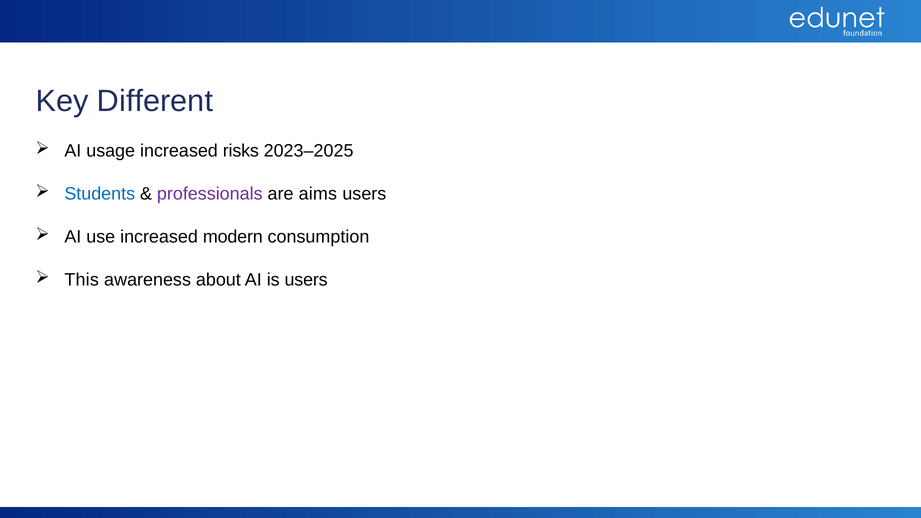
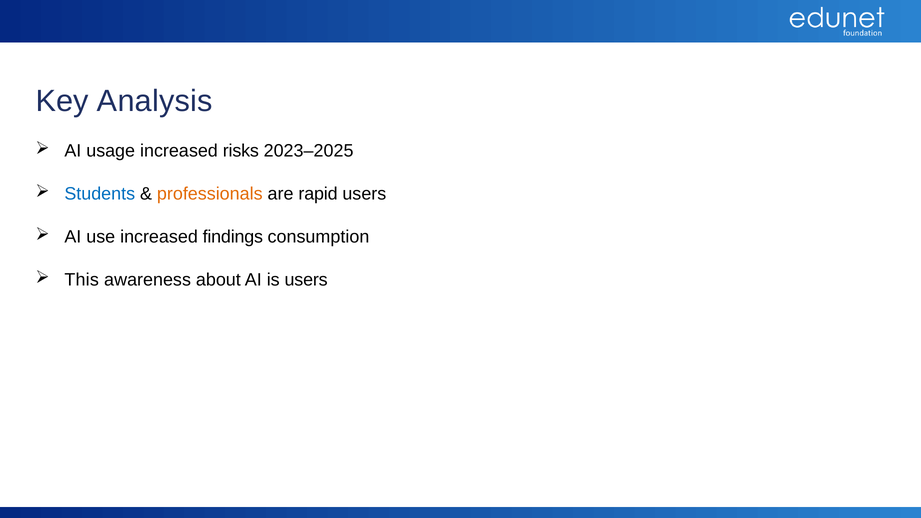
Different: Different -> Analysis (155, 101)
professionals colour: purple -> orange (210, 194)
aims: aims -> rapid (318, 194)
modern: modern -> findings (233, 237)
